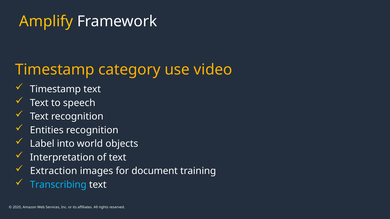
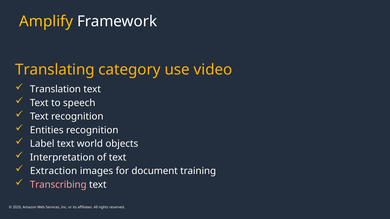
Timestamp: Timestamp -> Translating (55, 70)
Timestamp: Timestamp -> Translation (55, 89)
Label into: into -> text (66, 144)
Transcribing colour: light blue -> pink (58, 185)
